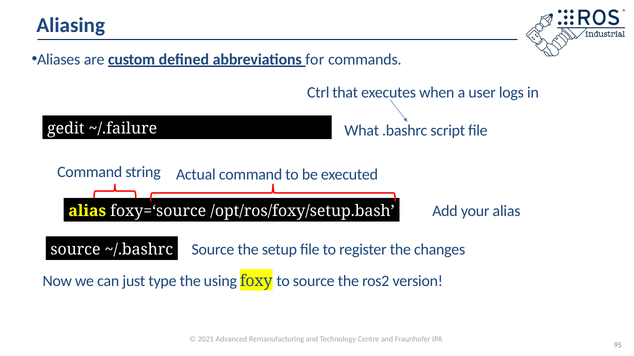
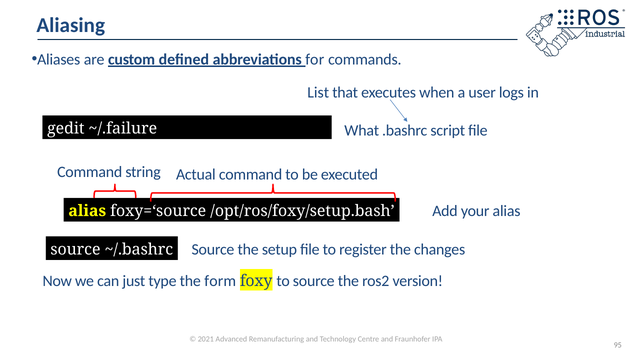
Ctrl: Ctrl -> List (318, 93)
using: using -> form (220, 281)
